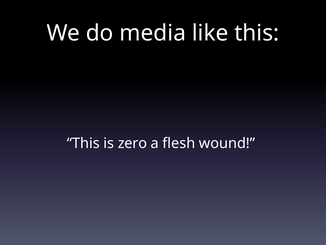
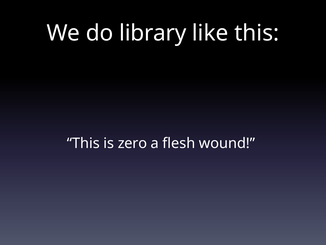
media: media -> library (153, 33)
